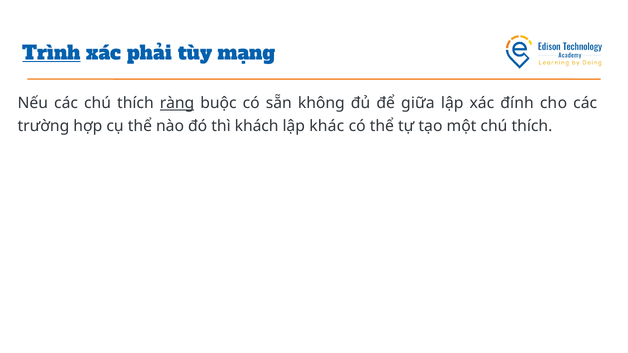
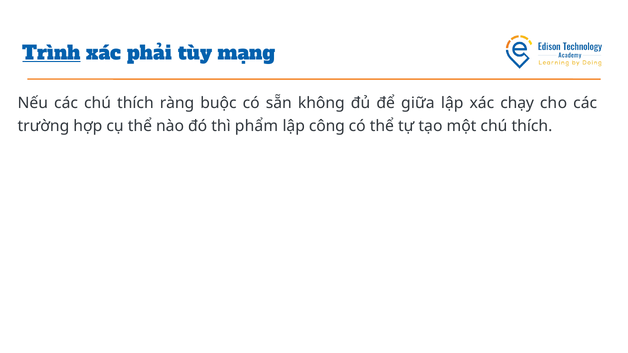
ràng underline: present -> none (177, 103)
đính: đính -> chạy (517, 103)
khách: khách -> phẩm (256, 126)
khác: khác -> công (327, 126)
